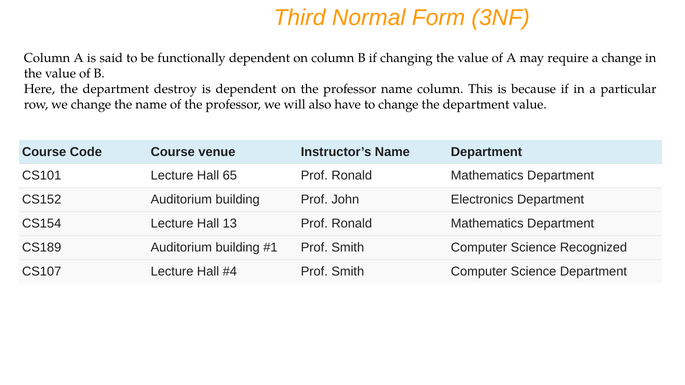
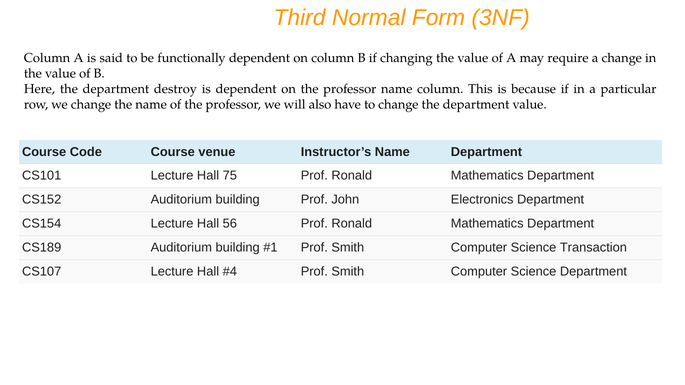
65: 65 -> 75 (230, 176)
13: 13 -> 56 (230, 224)
Recognized: Recognized -> Transaction (593, 248)
